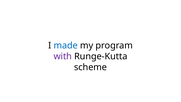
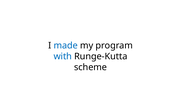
with colour: purple -> blue (63, 56)
